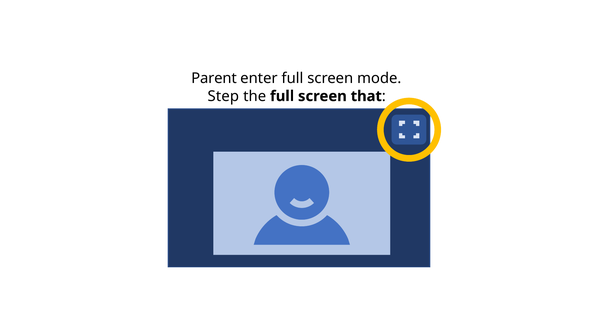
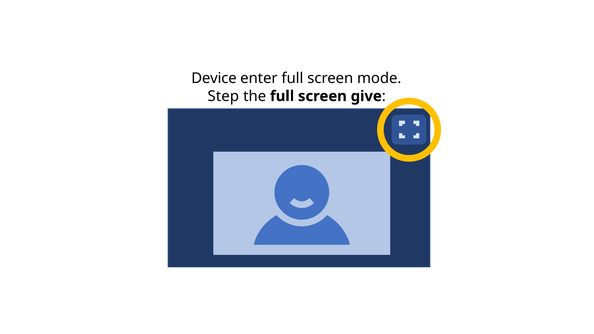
Parent: Parent -> Device (214, 78)
that: that -> give (366, 96)
